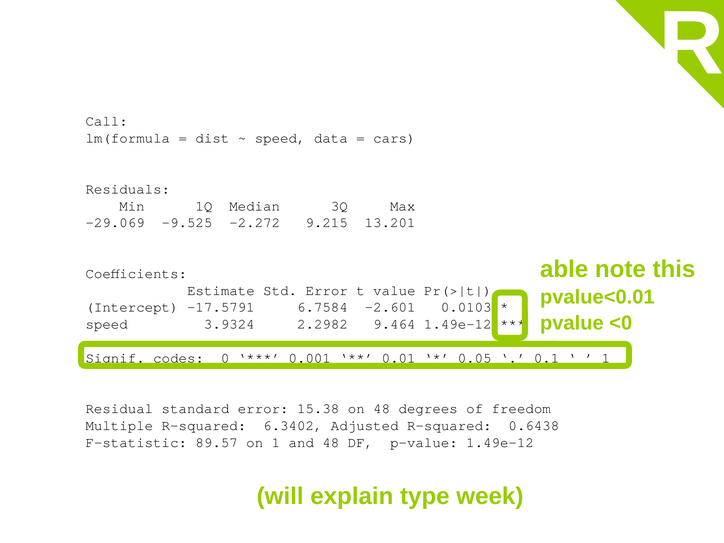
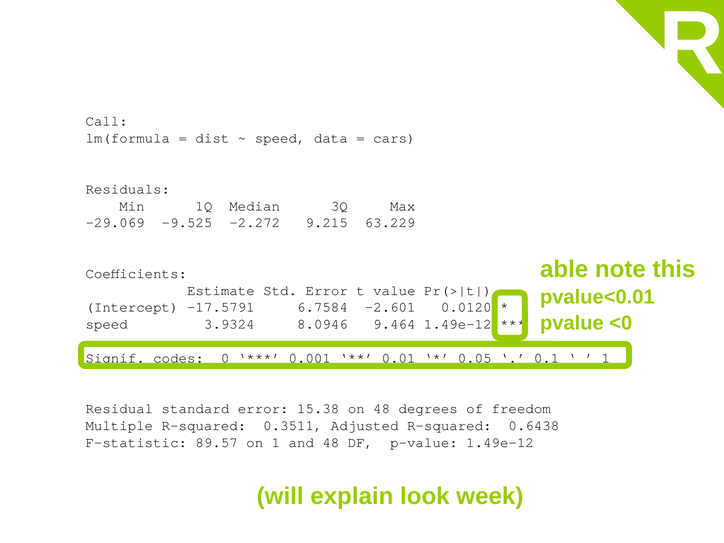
13.201: 13.201 -> 63.229 (390, 223)
0.0103: 0.0103 -> 0.0120 (466, 307)
2.2982: 2.2982 -> 8.0946 (322, 324)
6.3402: 6.3402 -> 0.3511 (293, 426)
type: type -> look (425, 496)
